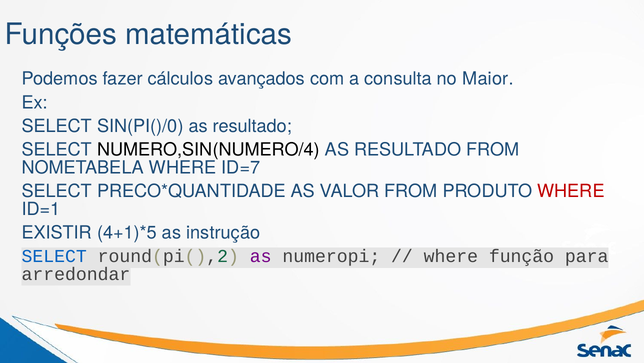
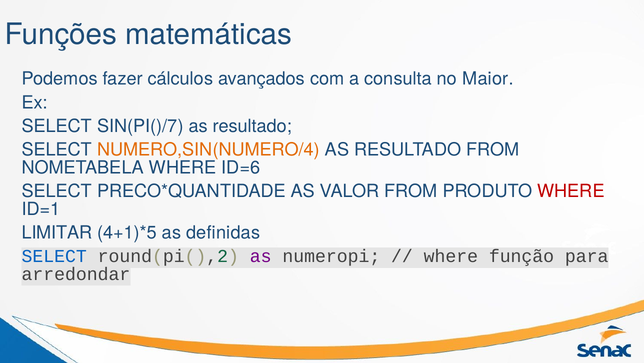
SIN(PI()/0: SIN(PI()/0 -> SIN(PI()/7 (140, 126)
NUMERO,SIN(NUMERO/4 colour: black -> orange (209, 150)
ID=7: ID=7 -> ID=6 (241, 167)
EXISTIR: EXISTIR -> LIMITAR (57, 232)
instrução: instrução -> definidas (223, 232)
